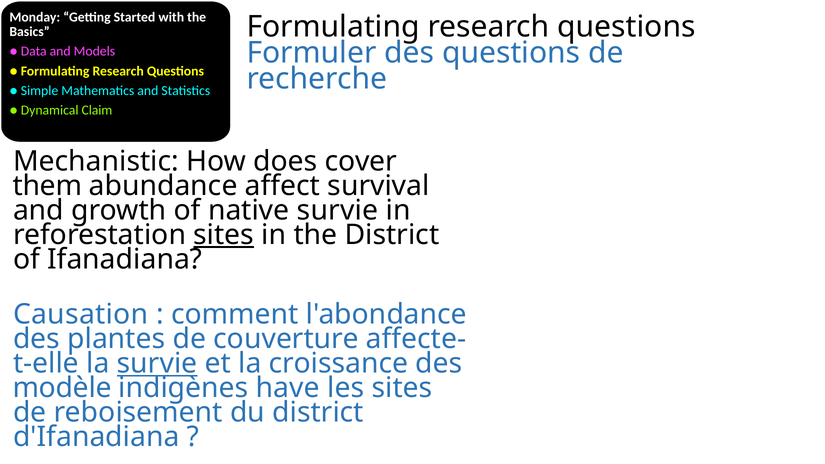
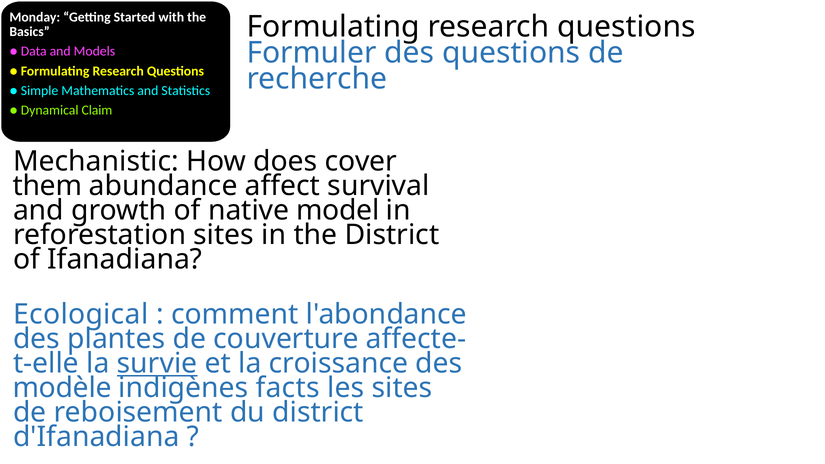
native survie: survie -> model (338, 210)
sites underline: present -> none (224, 235)
Causation: Causation -> Ecological (81, 314)
have: have -> facts (288, 388)
